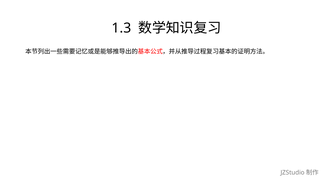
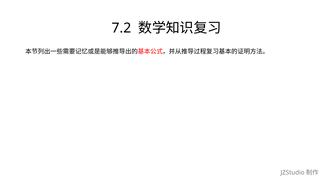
1.3: 1.3 -> 7.2 (121, 28)
